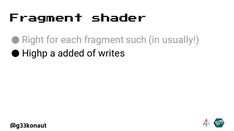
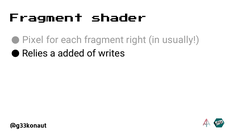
Right: Right -> Pixel (33, 40)
such: such -> right (136, 40)
Highp: Highp -> Relies (35, 54)
